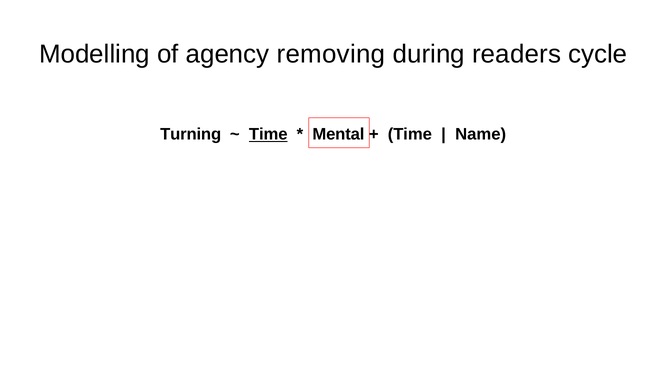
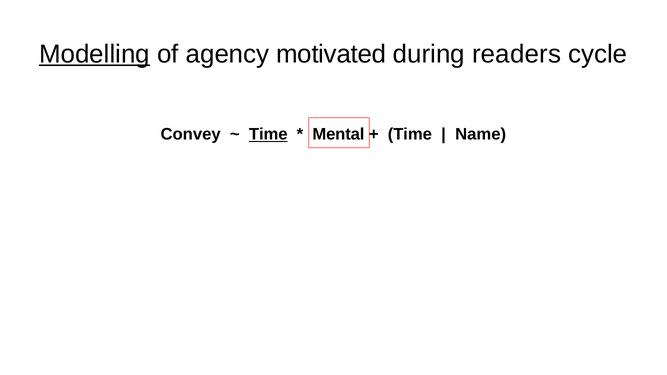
Modelling underline: none -> present (94, 54)
removing: removing -> motivated (331, 54)
Turning: Turning -> Convey (191, 134)
